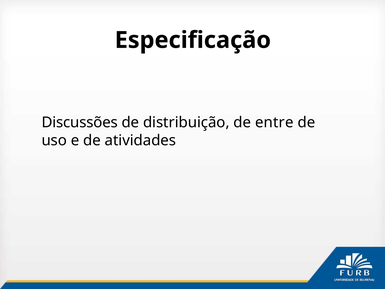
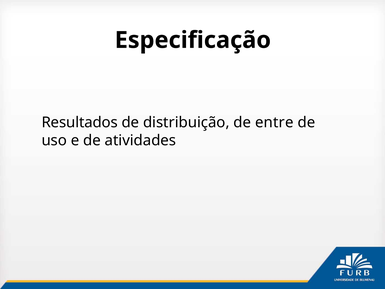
Discussões: Discussões -> Resultados (80, 122)
